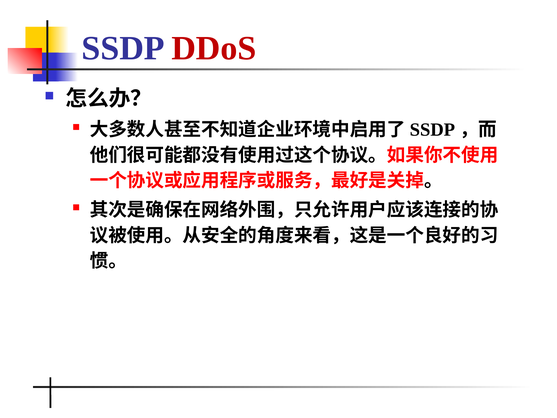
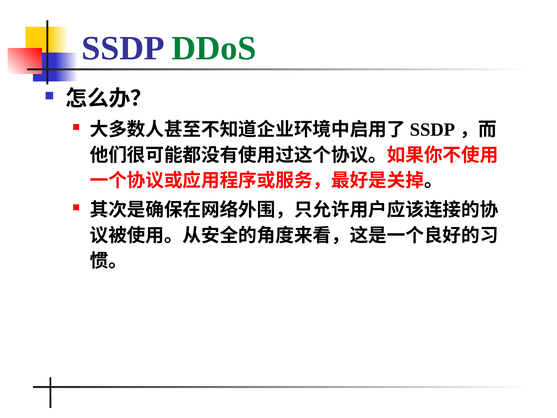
DDoS colour: red -> green (214, 48)
